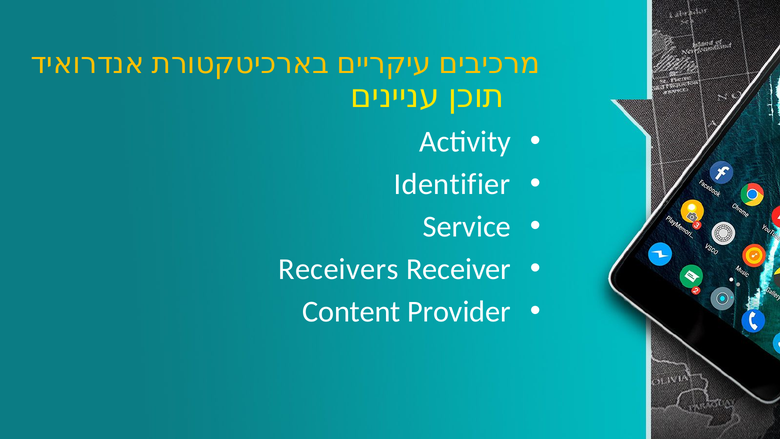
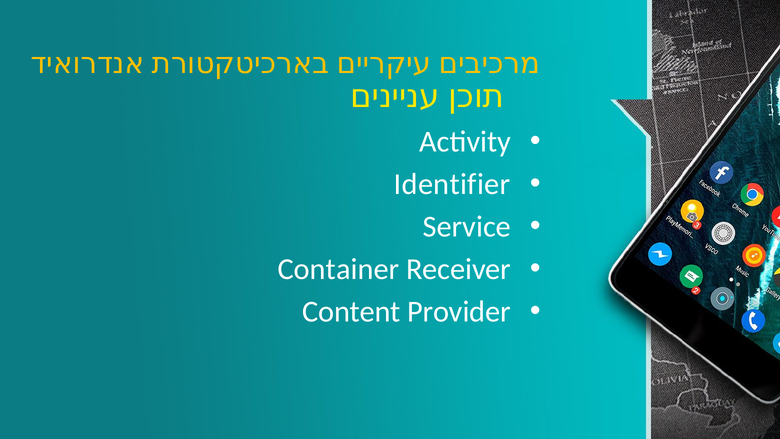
Receivers: Receivers -> Container (338, 269)
